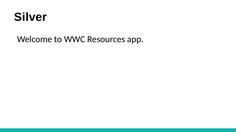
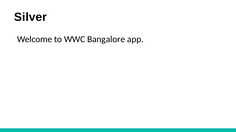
Resources: Resources -> Bangalore (106, 39)
